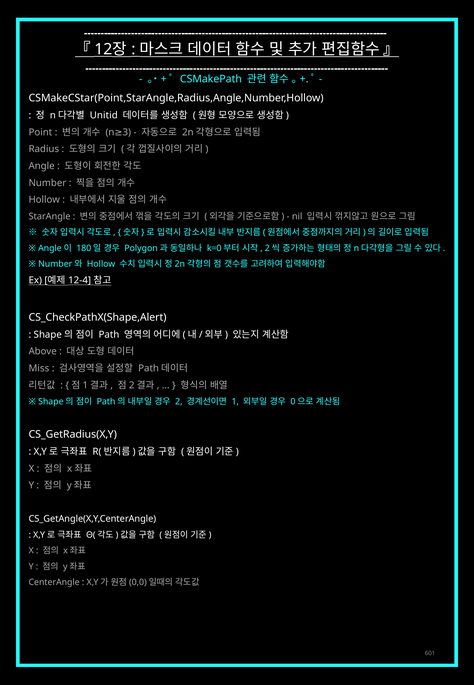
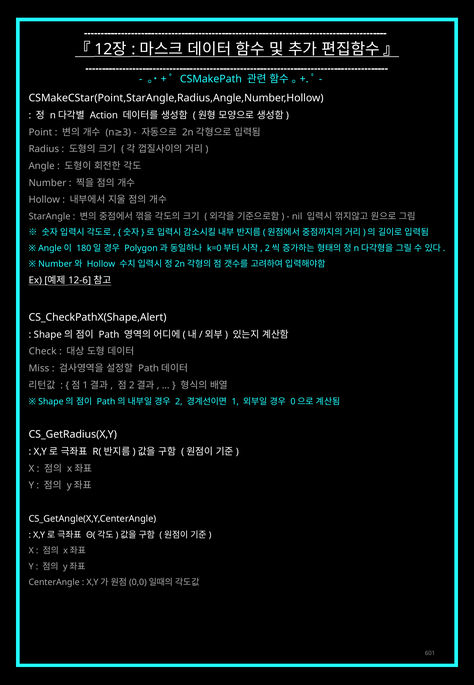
Unitid: Unitid -> Action (104, 115)
12-4: 12-4 -> 12-6 (80, 280)
Above: Above -> Check (43, 351)
